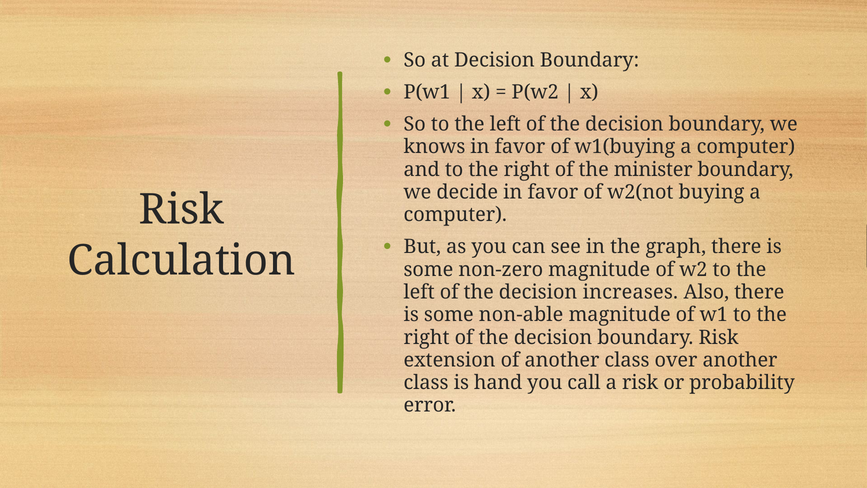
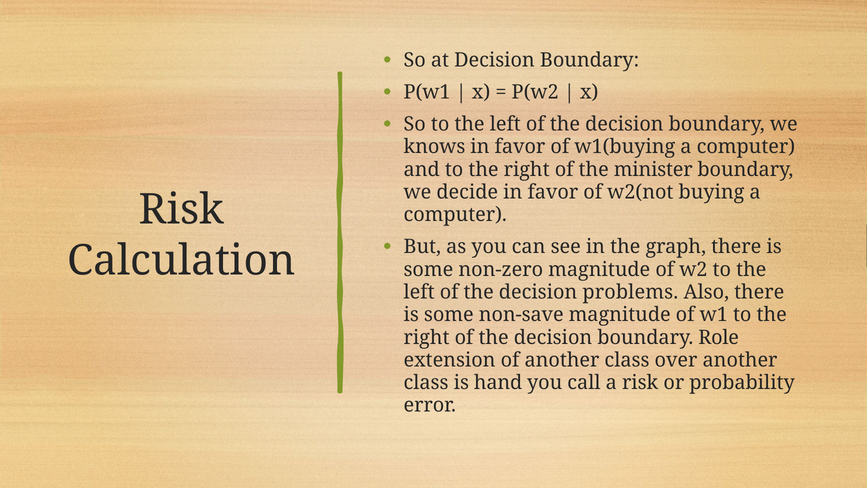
increases: increases -> problems (630, 292)
non-able: non-able -> non-save (521, 315)
boundary Risk: Risk -> Role (719, 337)
